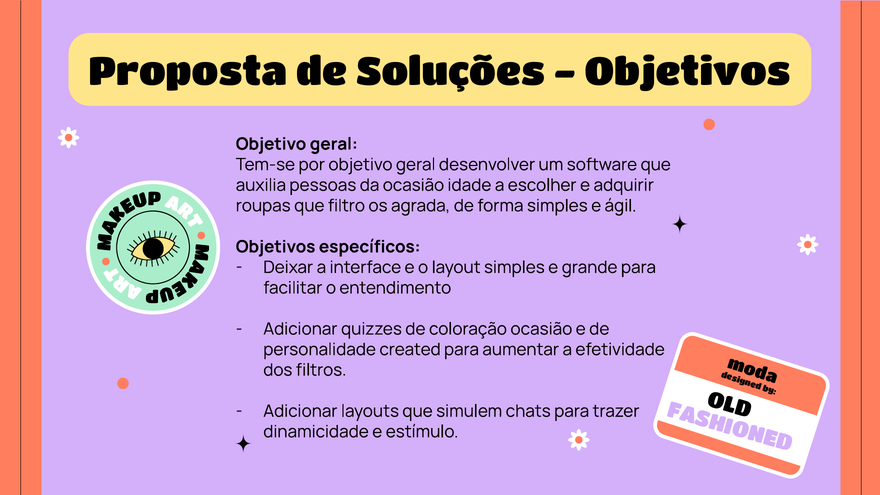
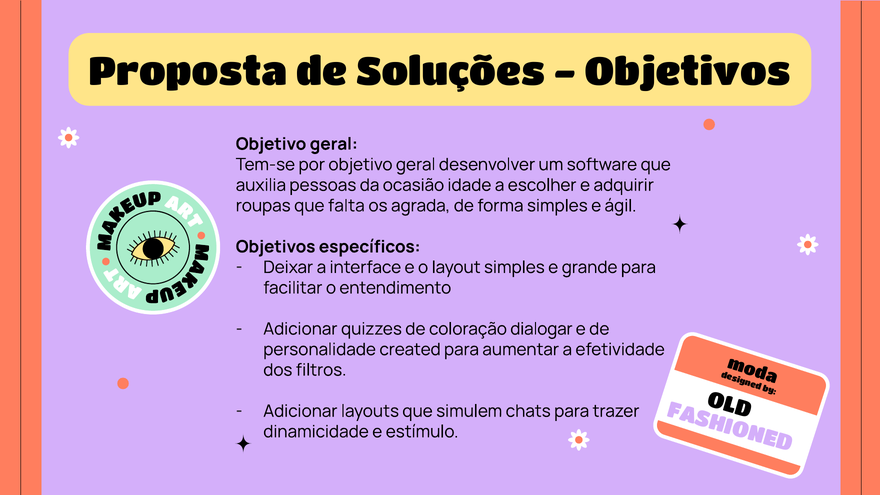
filtro: filtro -> falta (346, 206)
coloração ocasião: ocasião -> dialogar (541, 329)
